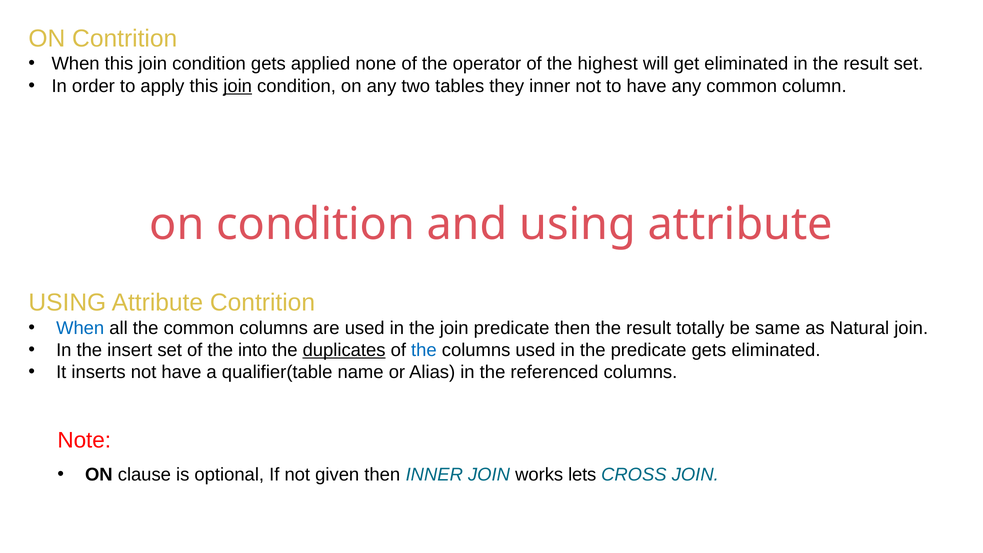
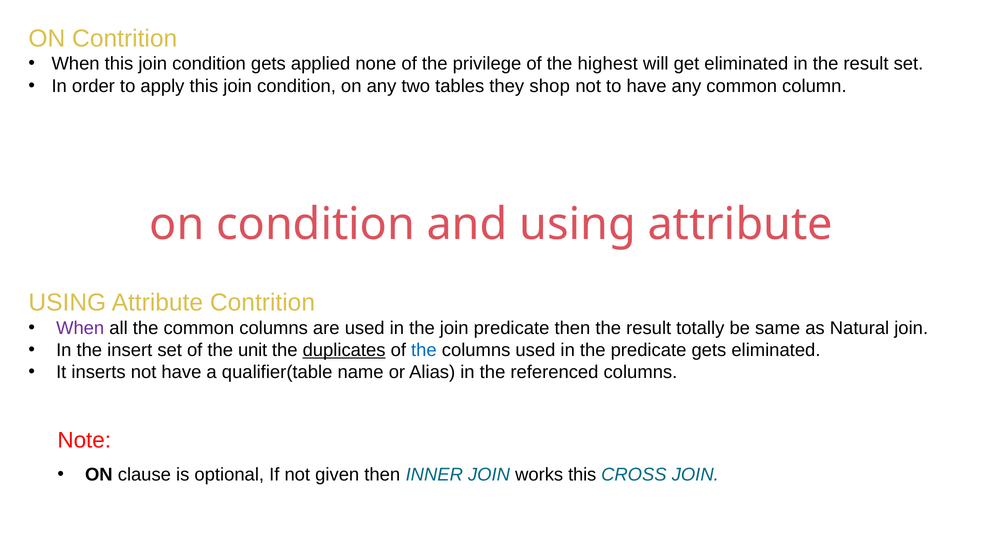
operator: operator -> privilege (487, 64)
join underline: present -> none (238, 86)
they inner: inner -> shop (550, 86)
When colour: blue -> purple (80, 328)
into: into -> unit (253, 350)
works lets: lets -> this (582, 474)
